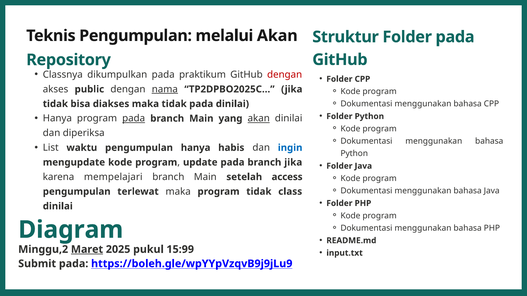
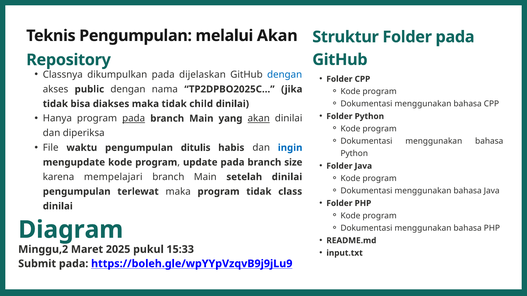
praktikum: praktikum -> dijelaskan (202, 75)
dengan colour: red -> blue (285, 75)
nama underline: present -> none (165, 89)
tidak pada: pada -> child (201, 104)
List: List -> File (51, 148)
pengumpulan hanya: hanya -> ditulis (196, 148)
branch jika: jika -> size (293, 163)
setelah access: access -> dinilai (287, 177)
Maret underline: present -> none (87, 250)
15:99: 15:99 -> 15:33 (180, 250)
